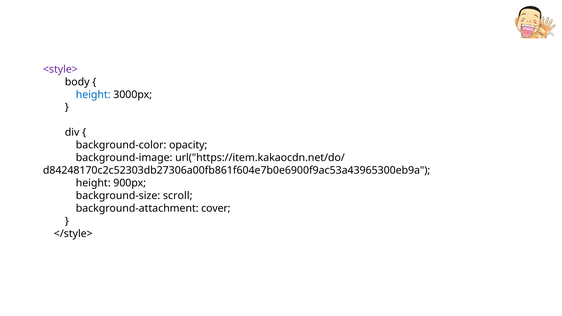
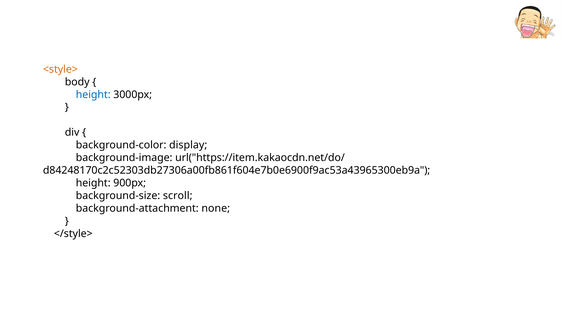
<style> colour: purple -> orange (60, 69)
opacity: opacity -> display (188, 145)
cover: cover -> none (216, 208)
